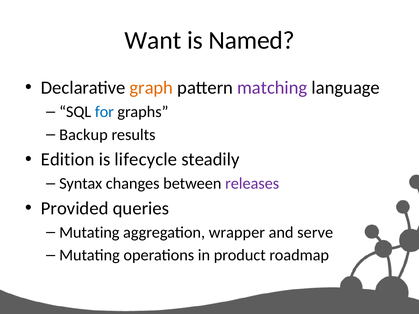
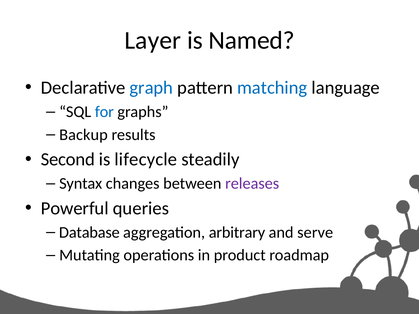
Want: Want -> Layer (153, 41)
graph colour: orange -> blue (151, 88)
matching colour: purple -> blue (272, 88)
Edition: Edition -> Second (68, 160)
Provided: Provided -> Powerful (75, 209)
Mutating: Mutating -> Database (89, 233)
wrapper: wrapper -> arbitrary (237, 233)
